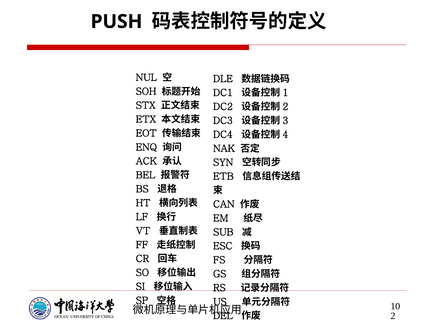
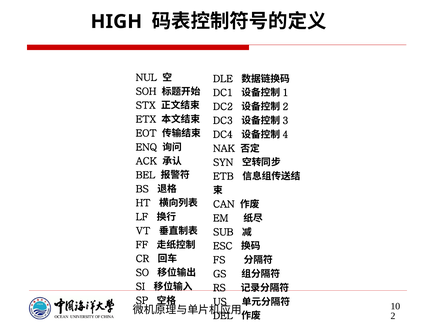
PUSH: PUSH -> HIGH (116, 22)
